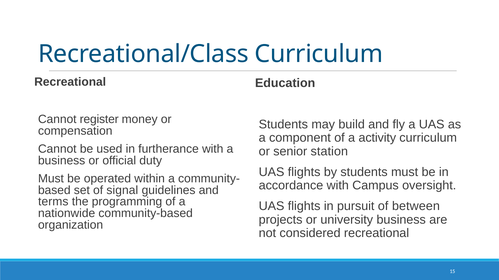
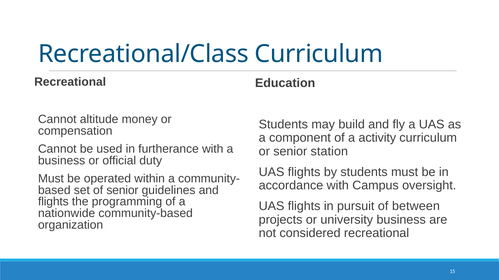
register: register -> altitude (99, 119)
of signal: signal -> senior (122, 191)
terms: terms -> flights (53, 202)
